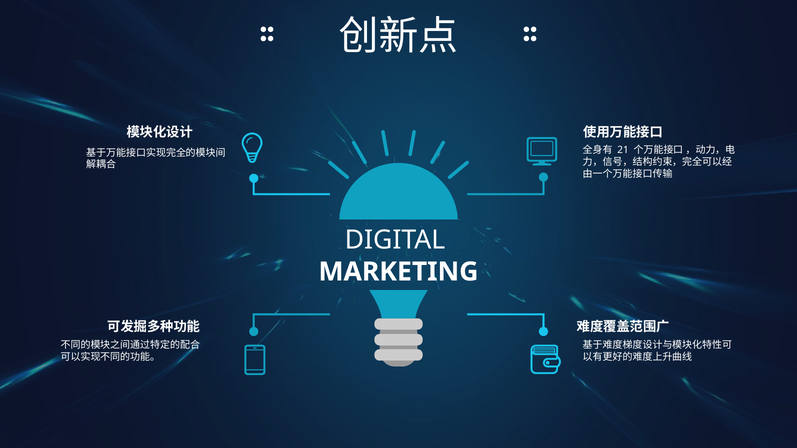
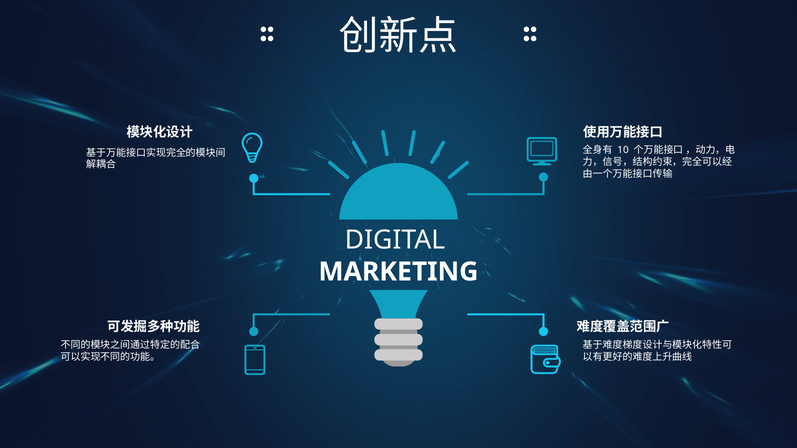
21: 21 -> 10 (623, 150)
